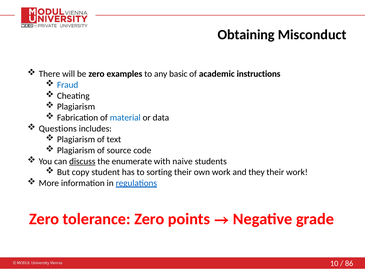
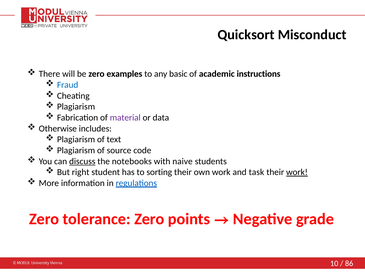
Obtaining: Obtaining -> Quicksort (246, 35)
material colour: blue -> purple (125, 118)
Questions: Questions -> Otherwise (58, 129)
enumerate: enumerate -> notebooks (132, 162)
copy: copy -> right (81, 173)
they: they -> task (256, 173)
work underline: none -> present (297, 173)
